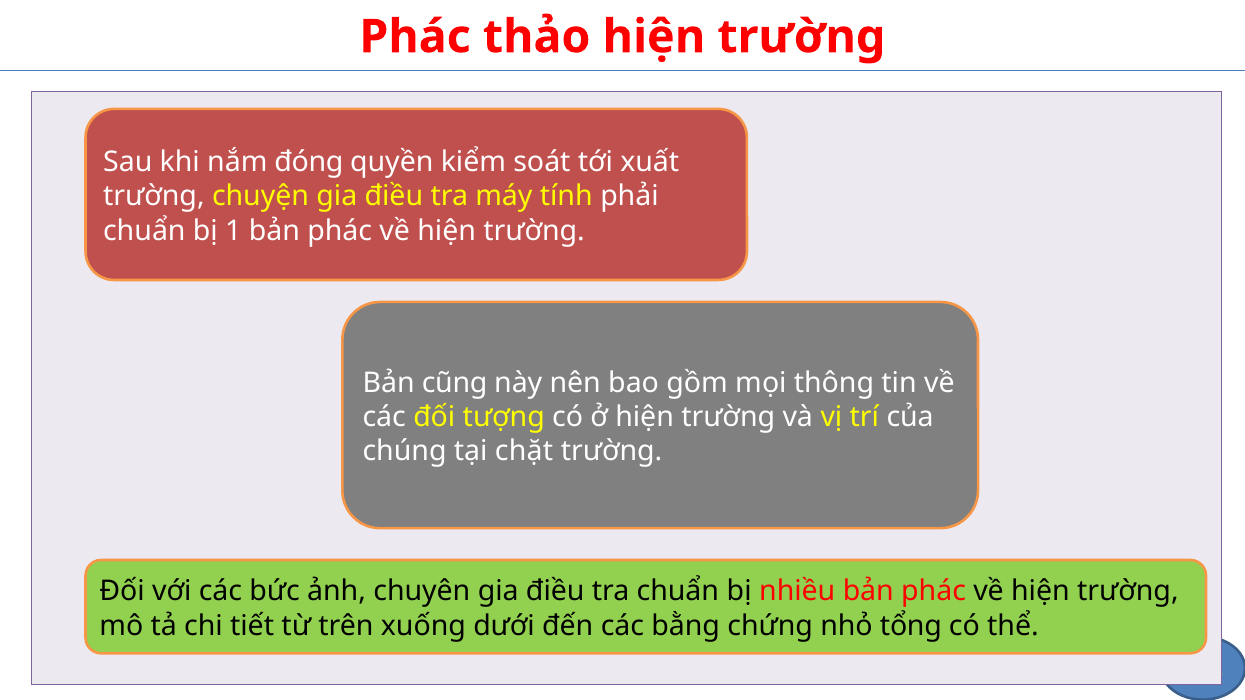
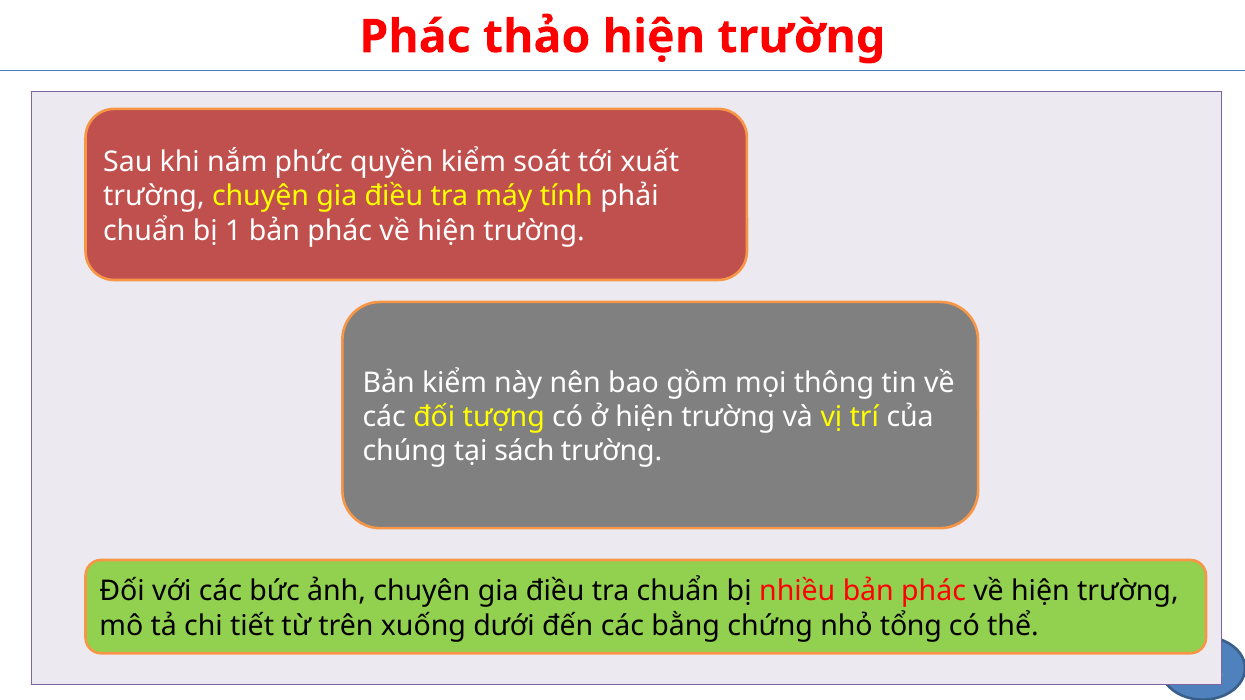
đóng: đóng -> phức (309, 162)
Bản cũng: cũng -> kiểm (455, 383)
chặt: chặt -> sách (524, 451)
